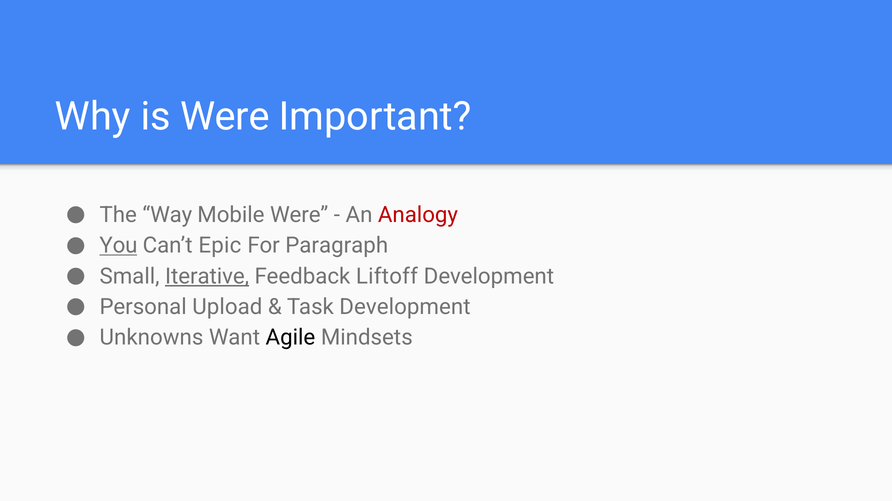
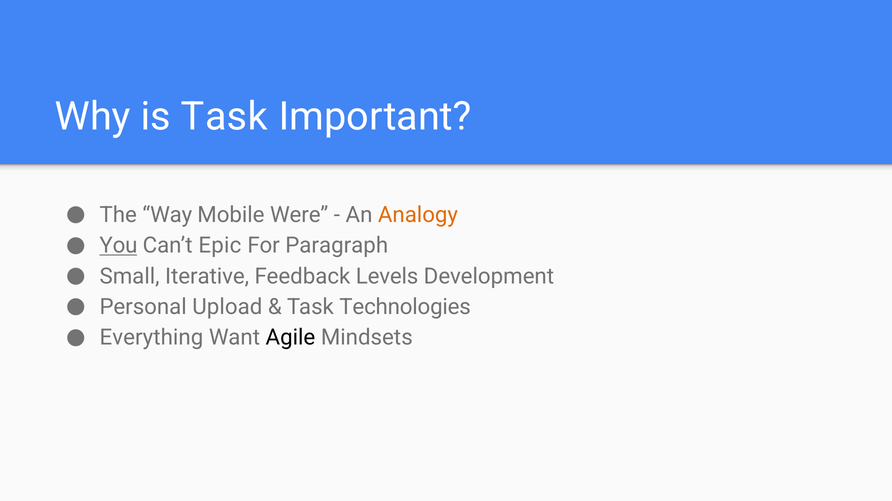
is Were: Were -> Task (224, 117)
Analogy colour: red -> orange (418, 215)
Iterative underline: present -> none (207, 277)
Liftoff: Liftoff -> Levels (387, 277)
Task Development: Development -> Technologies (405, 307)
Unknowns: Unknowns -> Everything (151, 338)
